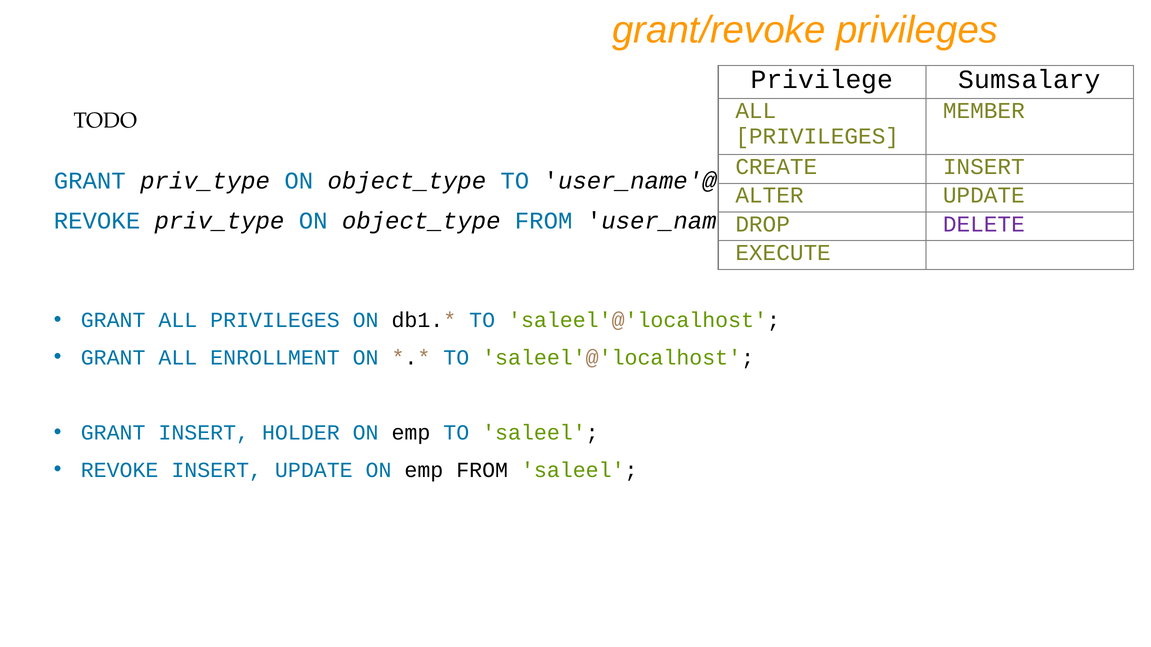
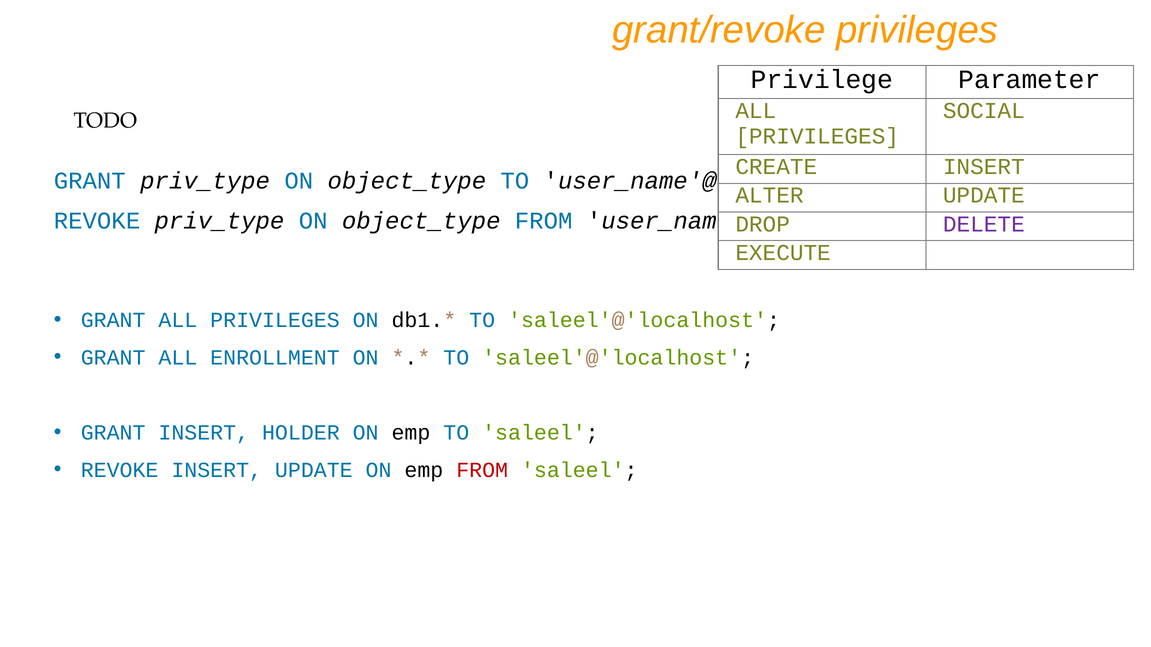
Sumsalary: Sumsalary -> Parameter (1030, 79)
MEMBER: MEMBER -> SOCIAL (984, 111)
FROM colour: black -> red (482, 470)
